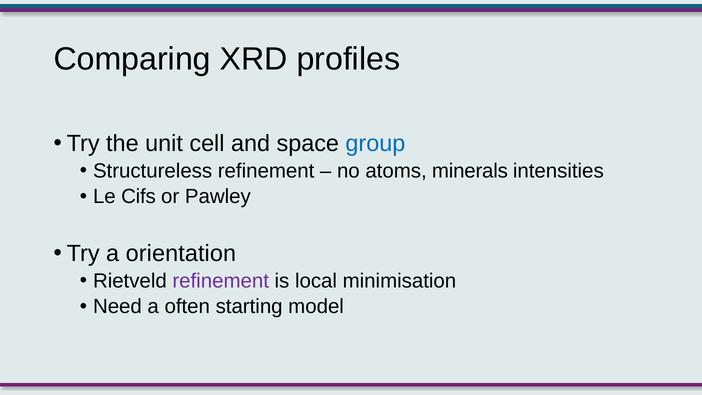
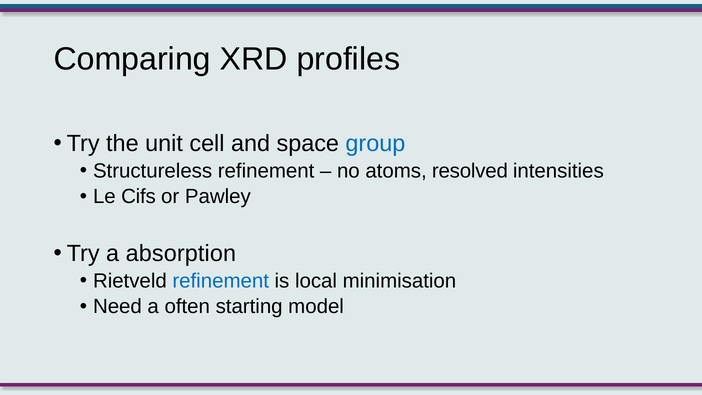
minerals: minerals -> resolved (470, 171)
orientation: orientation -> absorption (181, 253)
refinement colour: purple -> blue (221, 281)
